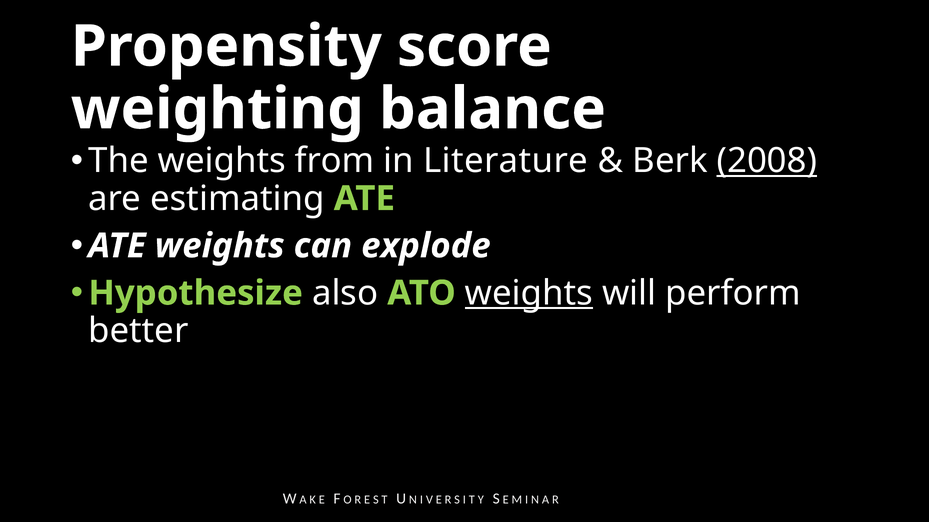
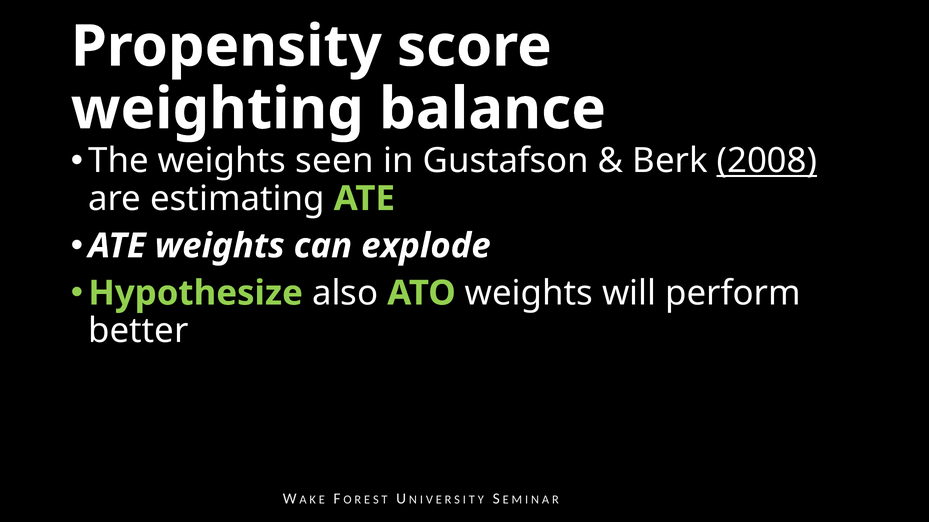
from: from -> seen (334, 161)
Literature: Literature -> Gustafson (506, 161)
weights underline: present -> none (529, 293)
